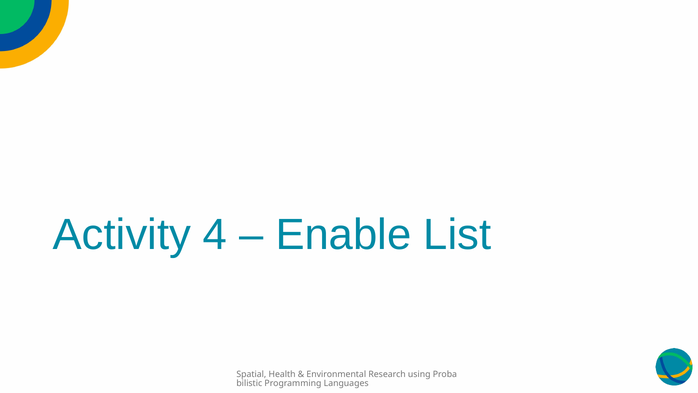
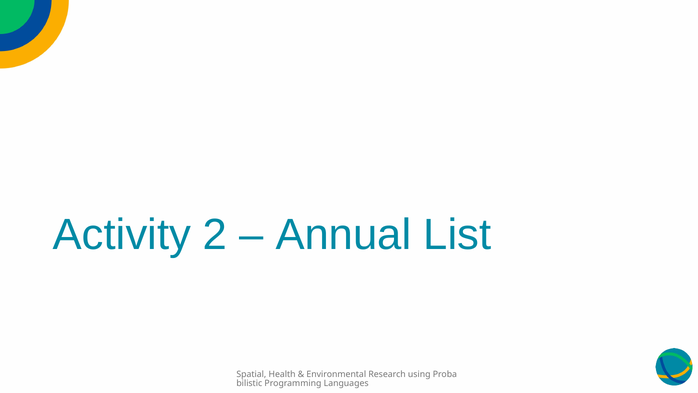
4: 4 -> 2 (215, 235)
Enable: Enable -> Annual (344, 235)
